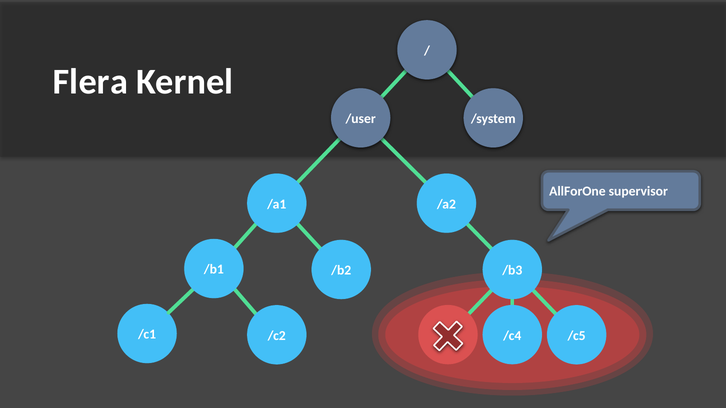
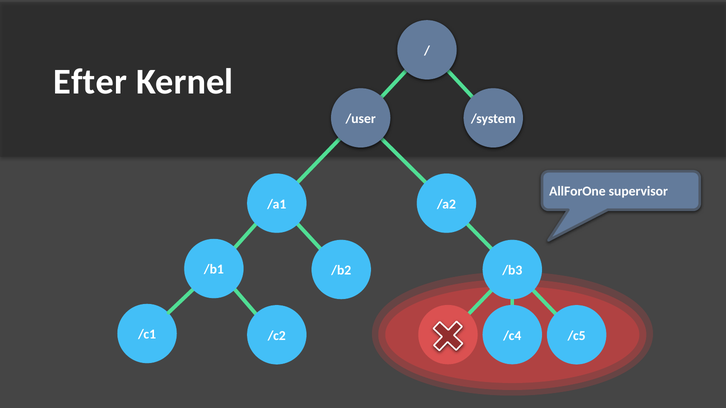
Flera: Flera -> Efter (90, 82)
